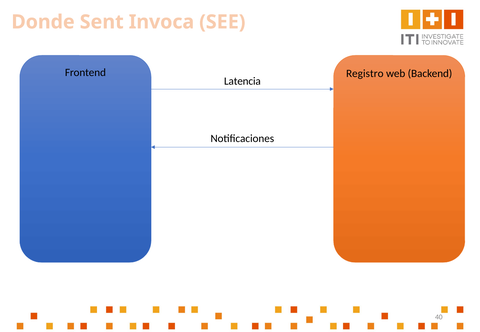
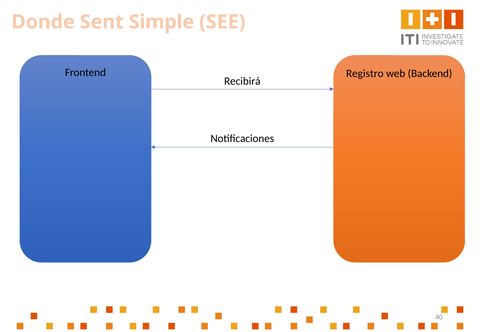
Invoca: Invoca -> Simple (161, 22)
Latencia: Latencia -> Recibirá (242, 81)
